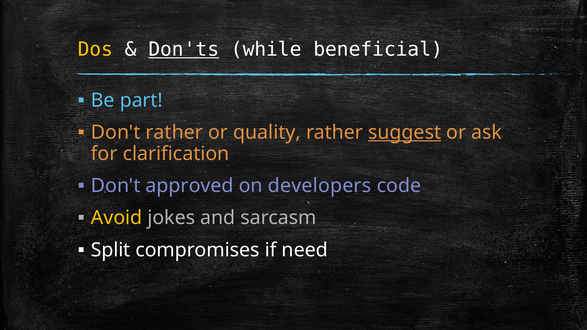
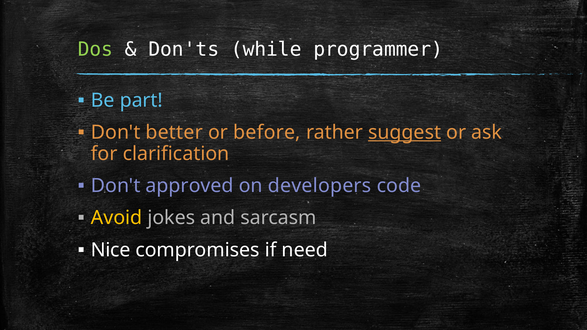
Dos colour: yellow -> light green (95, 49)
Don'ts underline: present -> none (184, 49)
beneficial: beneficial -> programmer (378, 49)
Don't rather: rather -> better (174, 133)
quality: quality -> before (267, 133)
Split: Split -> Nice (111, 250)
